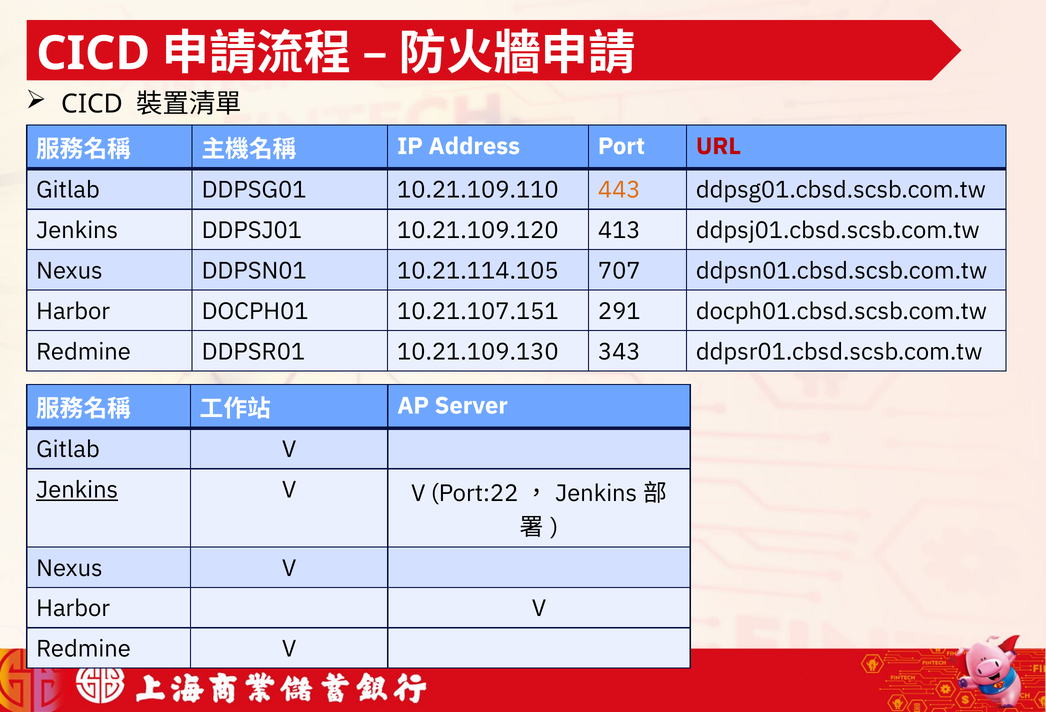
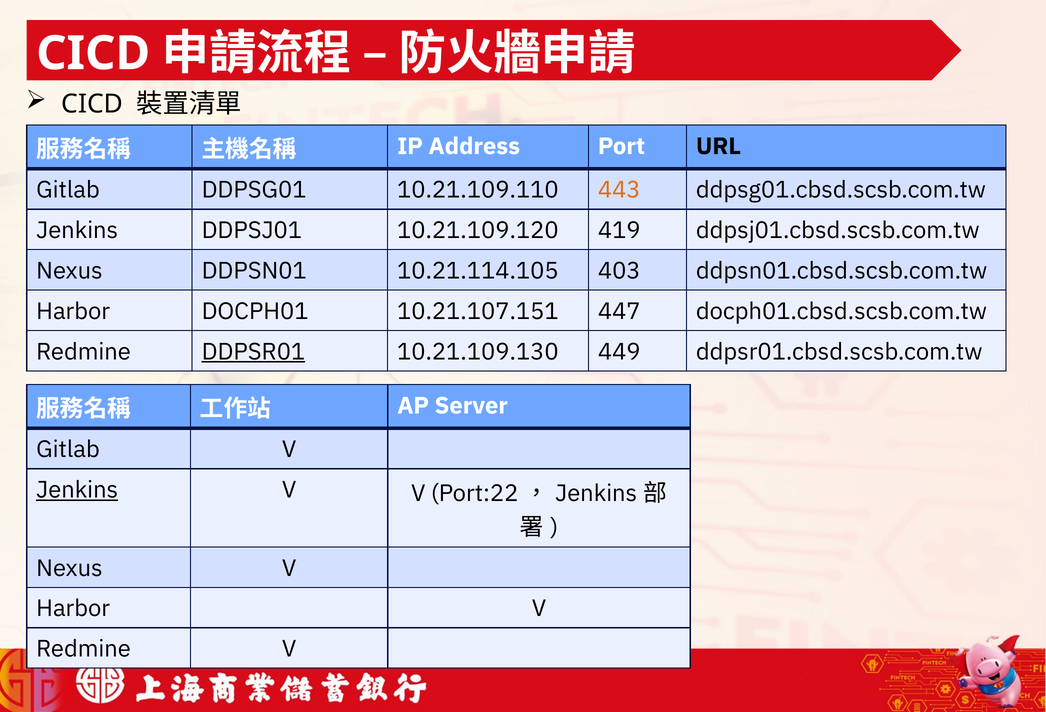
URL colour: red -> black (718, 146)
413: 413 -> 419 (619, 230)
707: 707 -> 403 (619, 271)
291: 291 -> 447 (619, 311)
DDPSR01 underline: none -> present (253, 352)
343: 343 -> 449 (619, 352)
